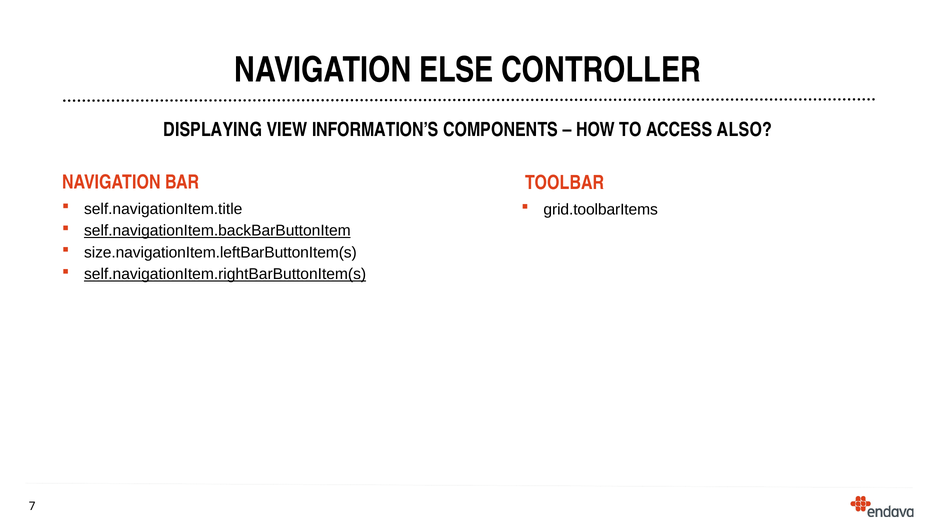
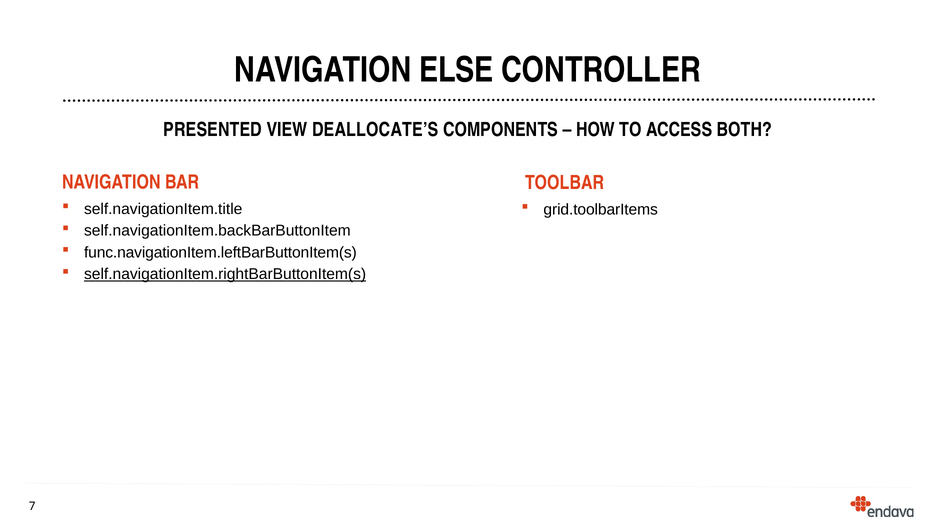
DISPLAYING: DISPLAYING -> PRESENTED (213, 130)
INFORMATION’S: INFORMATION’S -> DEALLOCATE’S (375, 130)
ALSO: ALSO -> BOTH (745, 130)
self.navigationItem.backBarButtonItem underline: present -> none (217, 231)
size.navigationItem.leftBarButtonItem(s: size.navigationItem.leftBarButtonItem(s -> func.navigationItem.leftBarButtonItem(s (220, 252)
